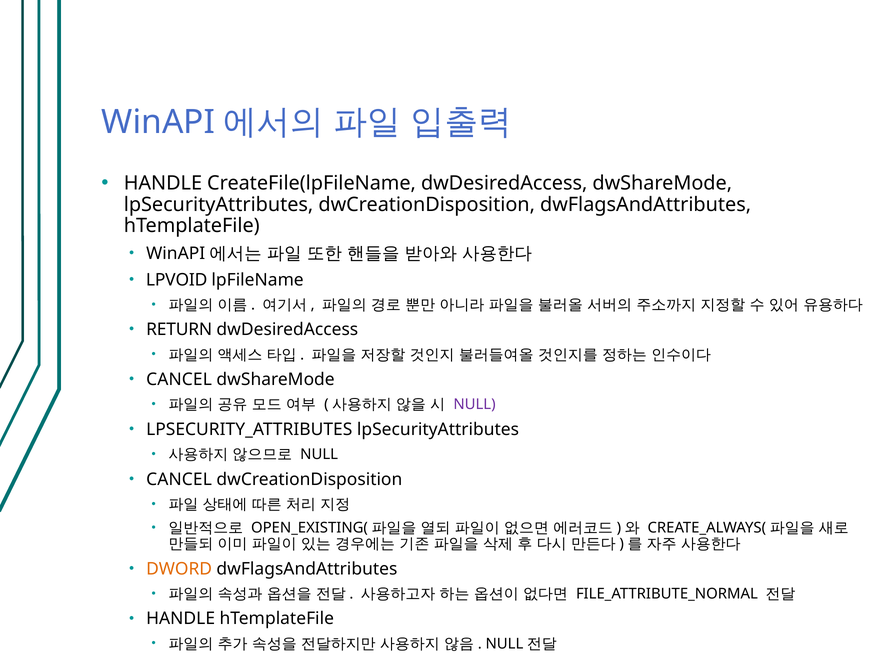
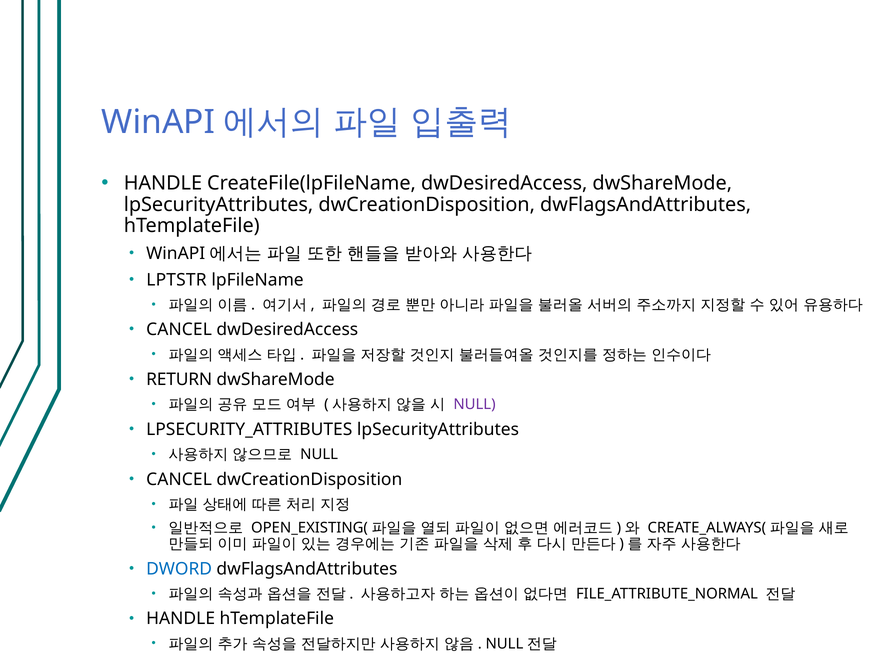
LPVOID: LPVOID -> LPTSTR (176, 280)
RETURN: RETURN -> CANCEL (179, 330)
CANCEL: CANCEL -> RETURN (179, 380)
DWORD colour: orange -> blue (179, 569)
